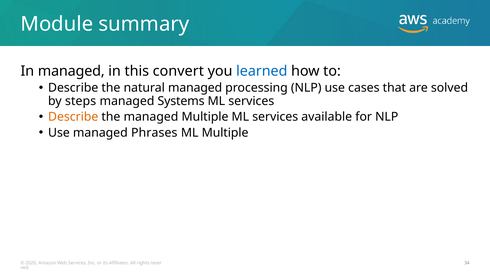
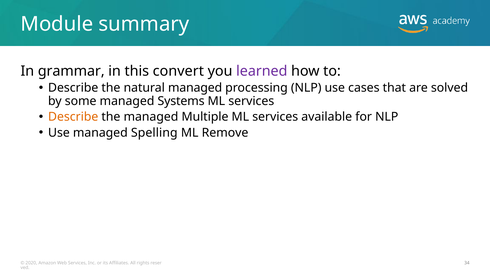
In managed: managed -> grammar (71, 71)
learned colour: blue -> purple (262, 71)
steps: steps -> some (81, 101)
Phrases: Phrases -> Spelling (154, 133)
ML Multiple: Multiple -> Remove (225, 133)
